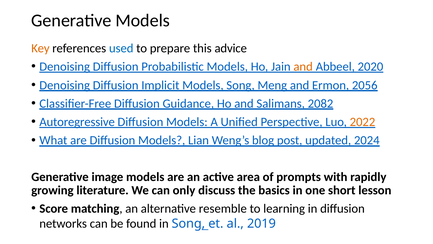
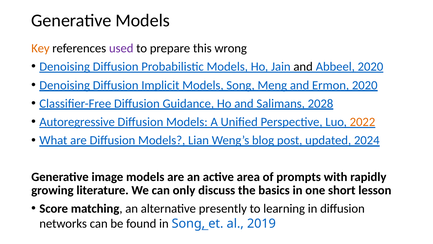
used colour: blue -> purple (121, 48)
advice: advice -> wrong (231, 48)
and colour: orange -> black (303, 67)
Ermon 2056: 2056 -> 2020 (365, 85)
2082: 2082 -> 2028 (321, 103)
resemble: resemble -> presently (223, 208)
